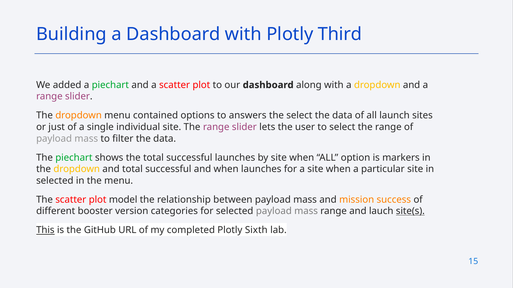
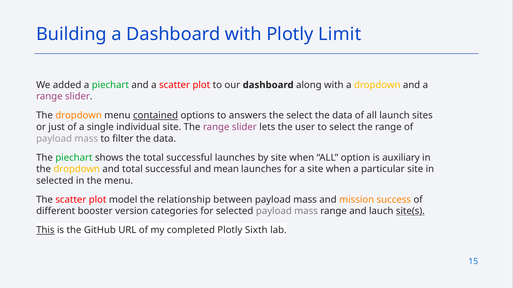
Third: Third -> Limit (340, 34)
contained underline: none -> present (156, 116)
markers: markers -> auxiliary (401, 158)
and when: when -> mean (226, 169)
